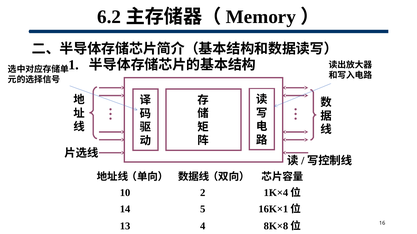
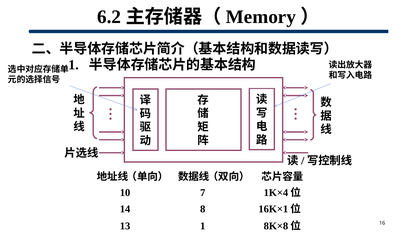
2: 2 -> 7 (203, 193)
5: 5 -> 8 (203, 209)
13 4: 4 -> 1 (203, 227)
